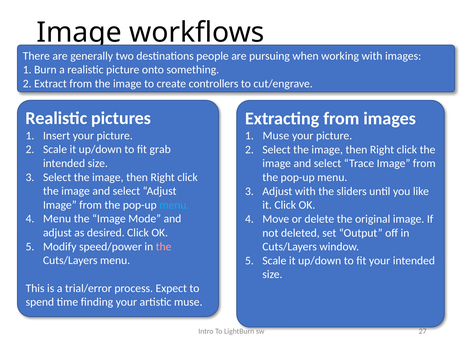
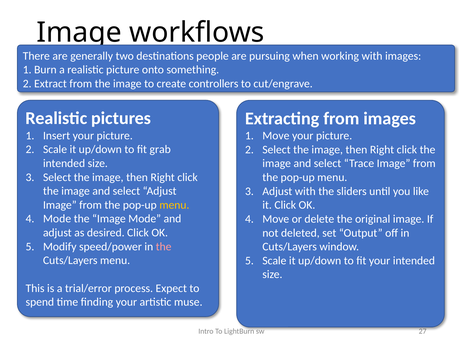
1 Muse: Muse -> Move (276, 136)
menu colour: light blue -> yellow (174, 205)
Menu: Menu -> Mode (57, 219)
